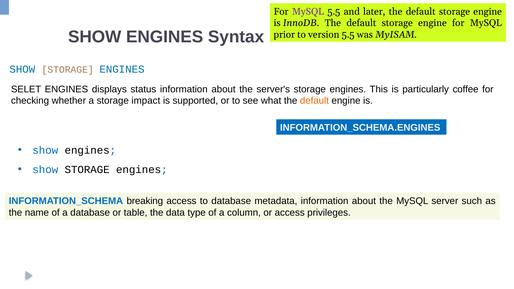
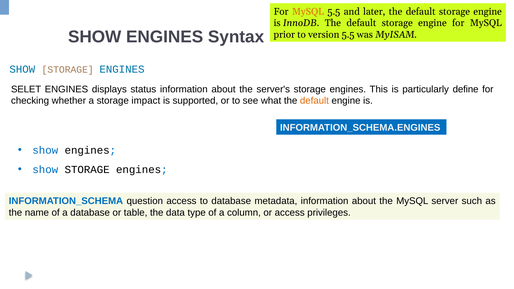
MySQL colour: purple -> orange (308, 12)
coffee: coffee -> define (466, 89)
breaking: breaking -> question (145, 201)
